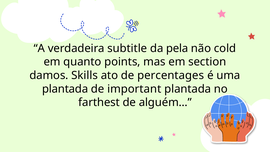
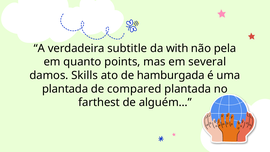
pela: pela -> with (177, 48)
cold: cold -> pela (225, 48)
section: section -> several (207, 62)
percentages: percentages -> hamburgada (171, 75)
important: important -> compared (134, 89)
